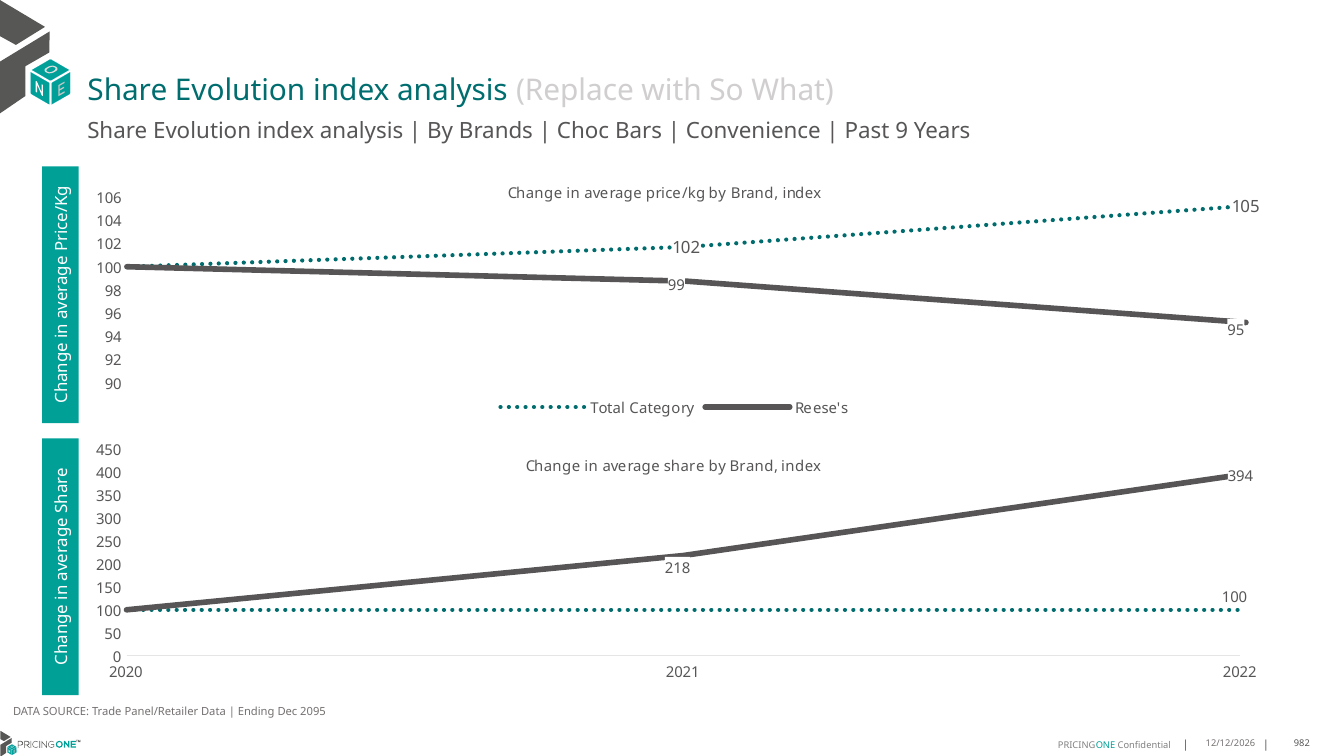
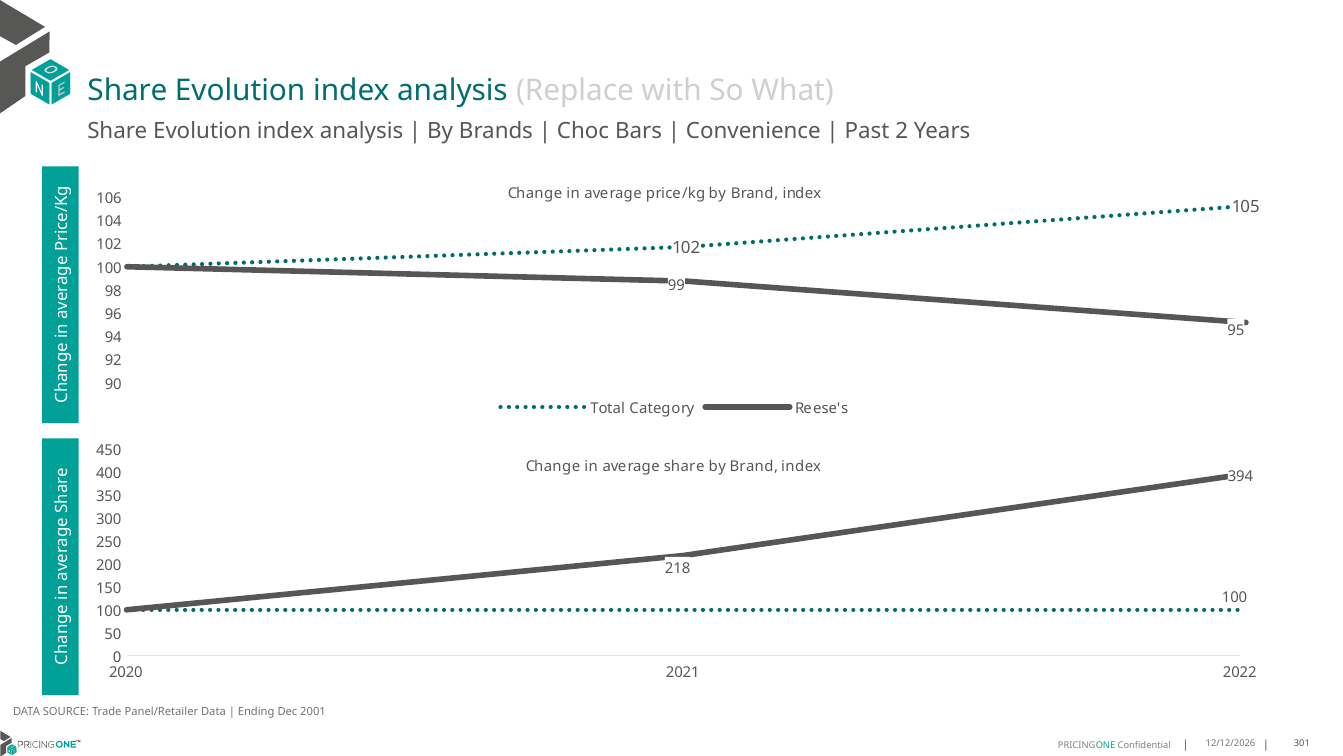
9: 9 -> 2 (902, 131)
2095: 2095 -> 2001 (313, 712)
982: 982 -> 301 (1302, 743)
